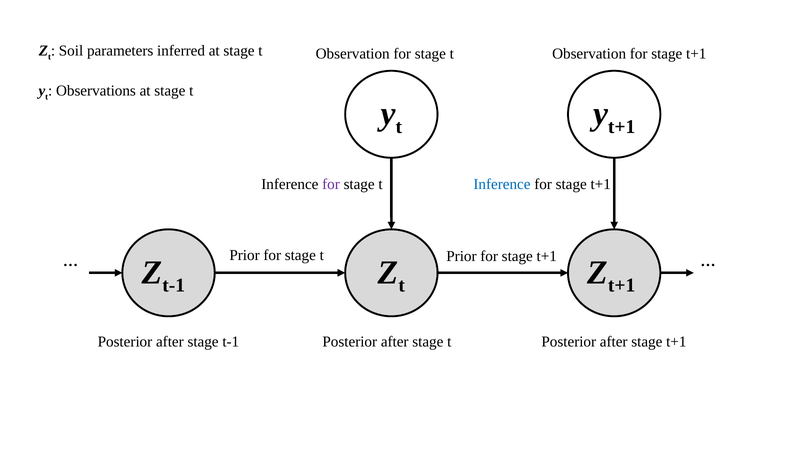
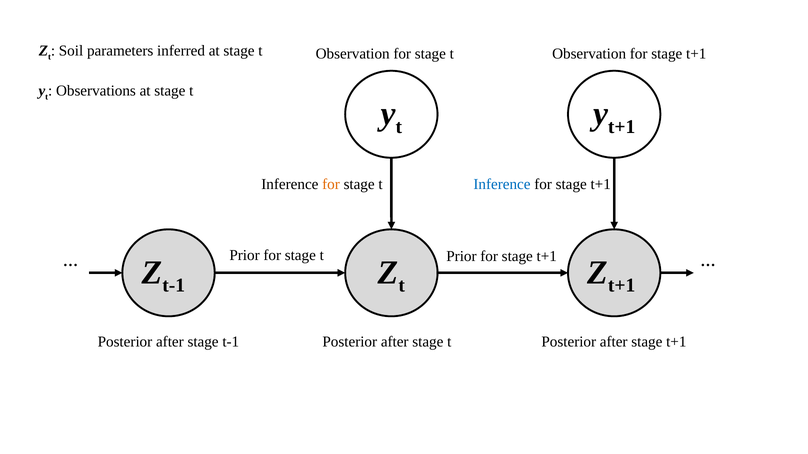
for colour: purple -> orange (331, 184)
